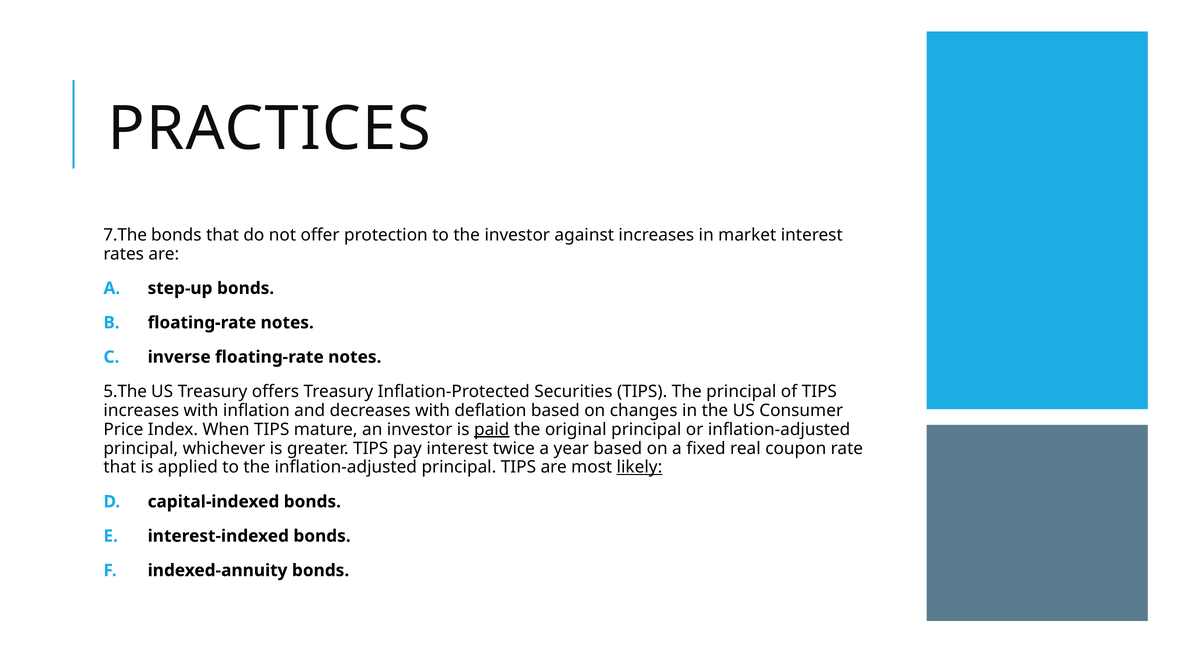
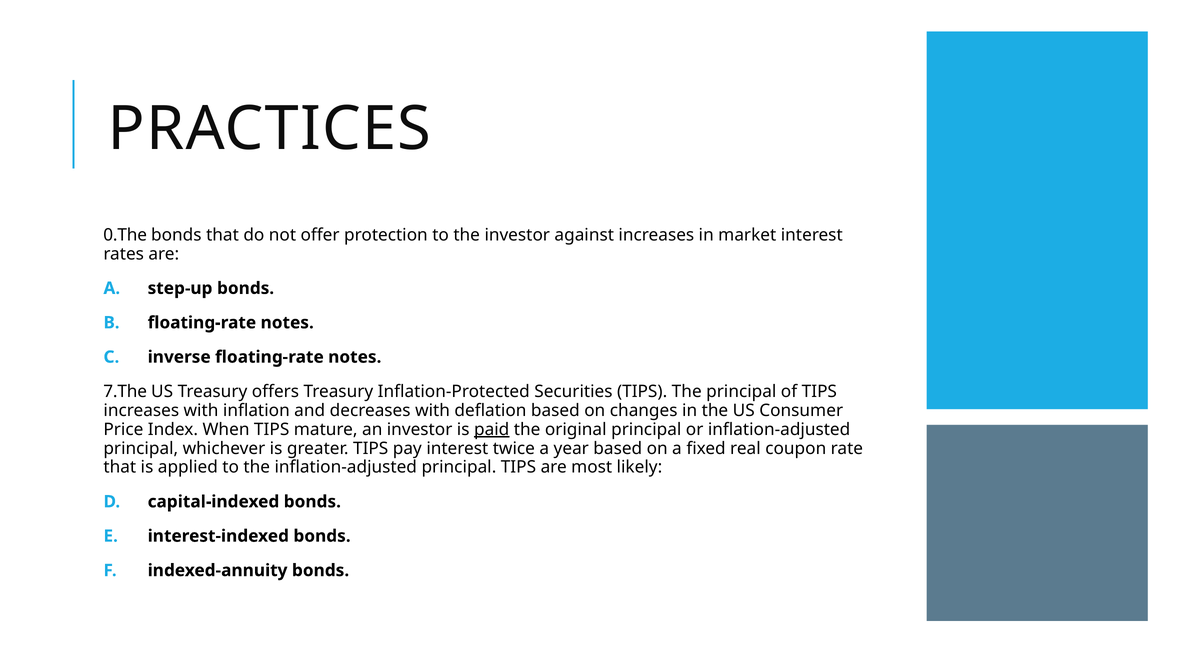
7.The: 7.The -> 0.The (125, 235)
5.The: 5.The -> 7.The (125, 392)
likely underline: present -> none (639, 467)
